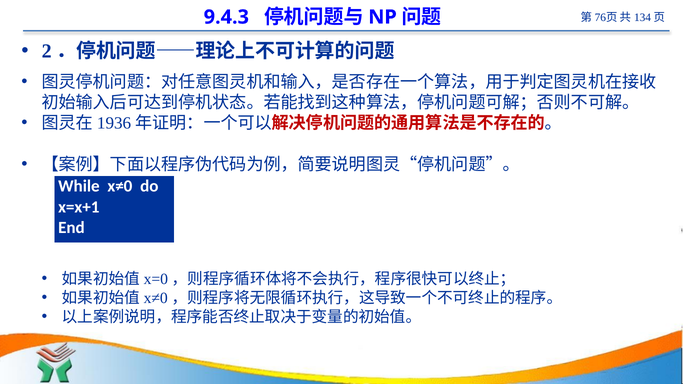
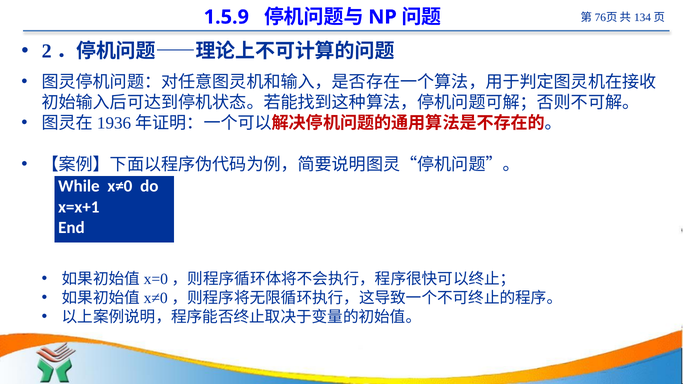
9.4.3: 9.4.3 -> 1.5.9 (226, 17)
